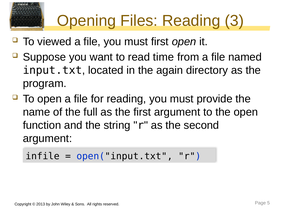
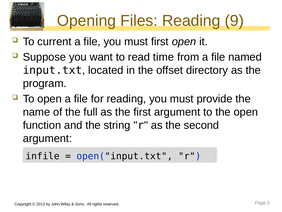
3: 3 -> 9 (234, 21)
viewed: viewed -> current (54, 42)
again: again -> offset (170, 70)
